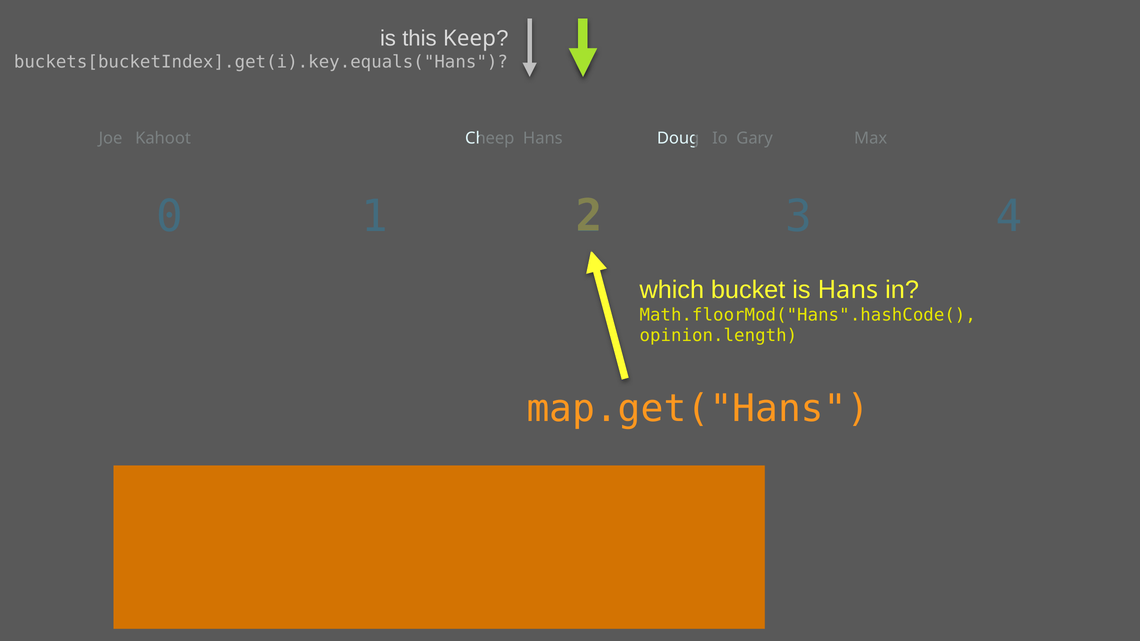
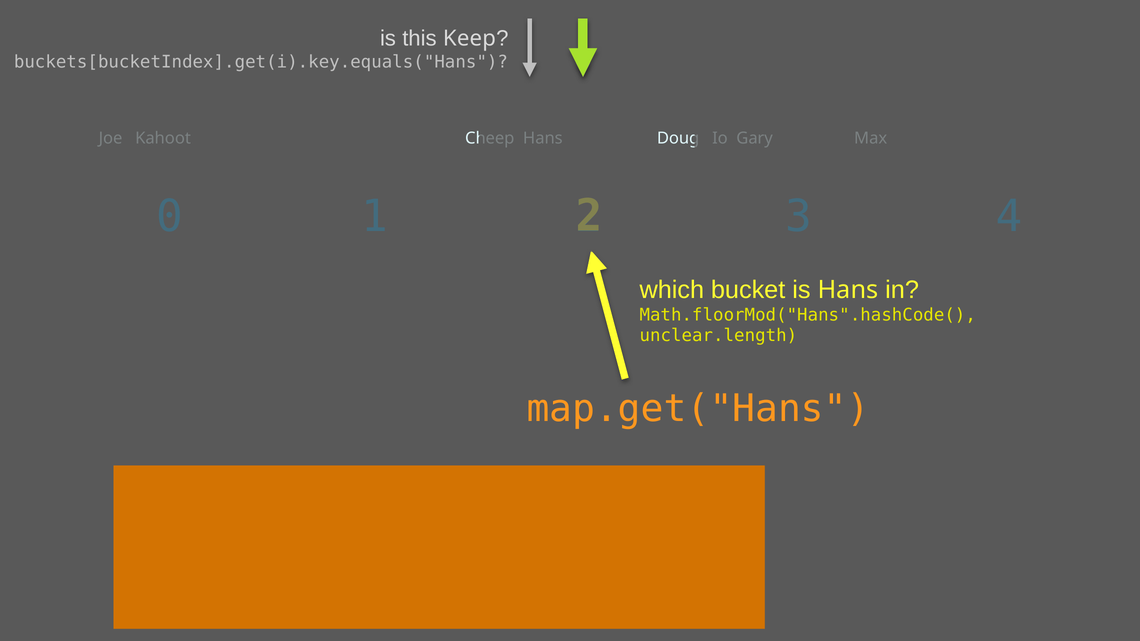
opinion.length: opinion.length -> unclear.length (718, 336)
